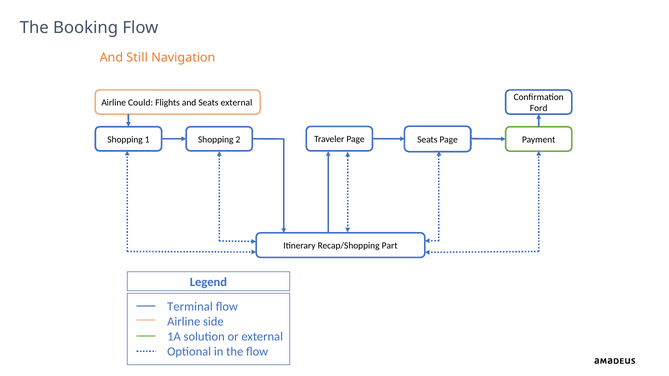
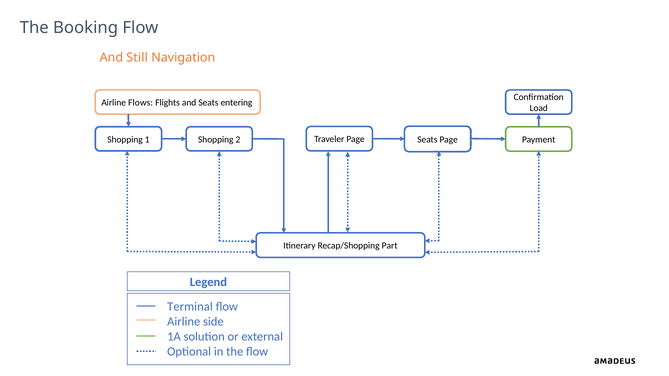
Could: Could -> Flows (141, 103)
Seats external: external -> entering (237, 103)
Ford: Ford -> Load (539, 108)
